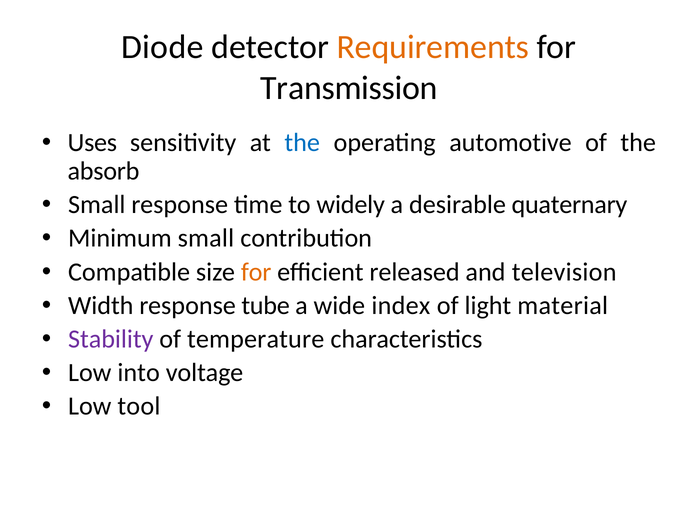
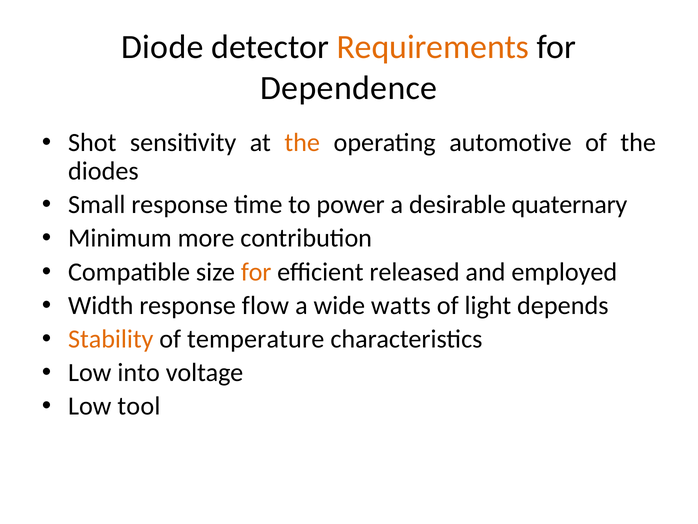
Transmission: Transmission -> Dependence (349, 88)
Uses: Uses -> Shot (92, 143)
the colour: blue -> orange (302, 143)
absorb: absorb -> diodes (103, 171)
widely: widely -> power (351, 205)
Minimum small: small -> more (206, 238)
television: television -> employed (564, 272)
tube: tube -> flow (265, 305)
index: index -> watts (401, 305)
material: material -> depends (563, 305)
Stability colour: purple -> orange (111, 339)
